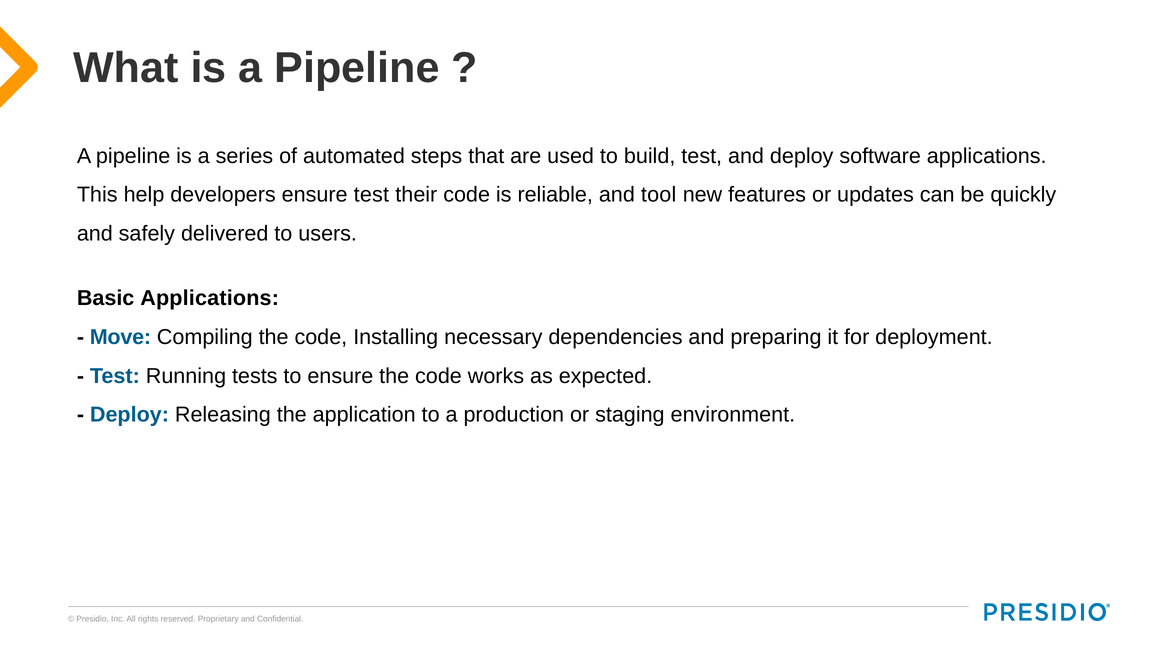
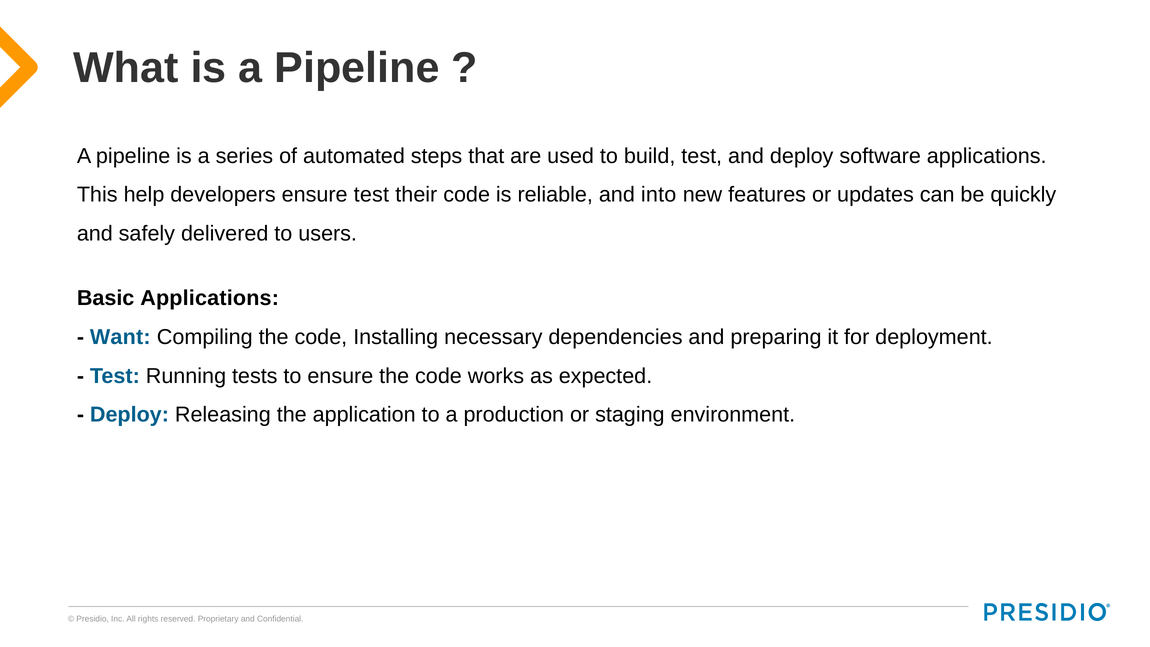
tool: tool -> into (659, 195)
Move: Move -> Want (120, 337)
